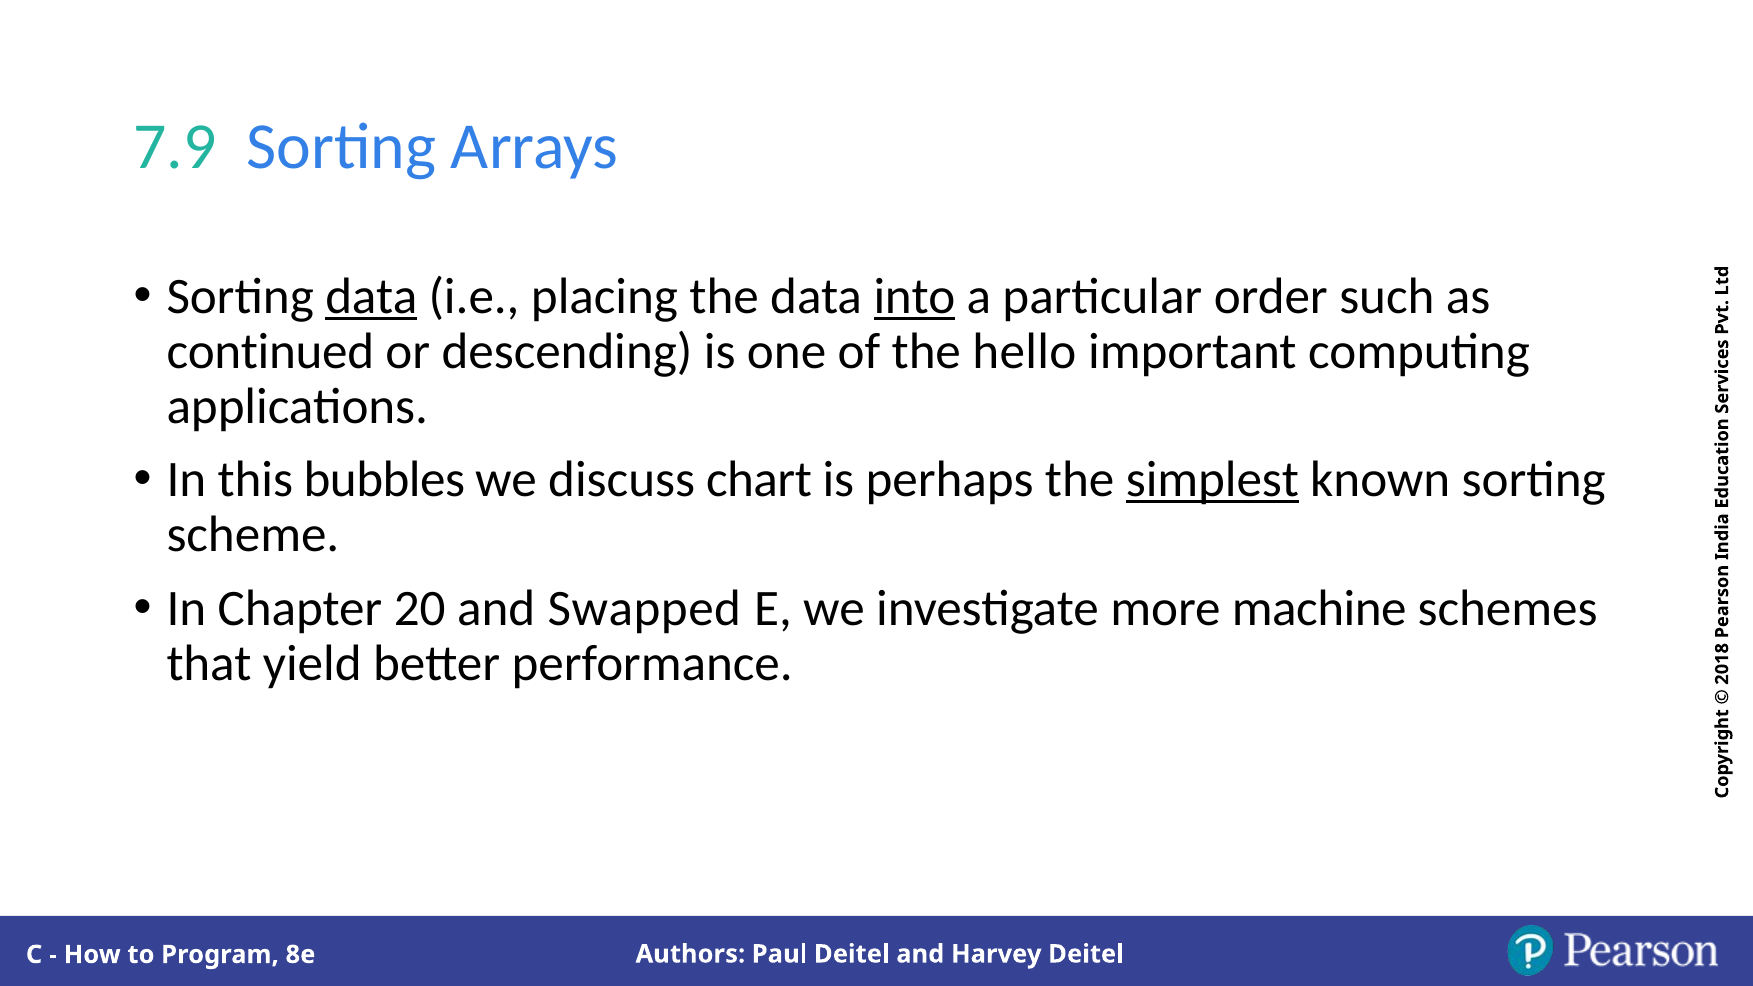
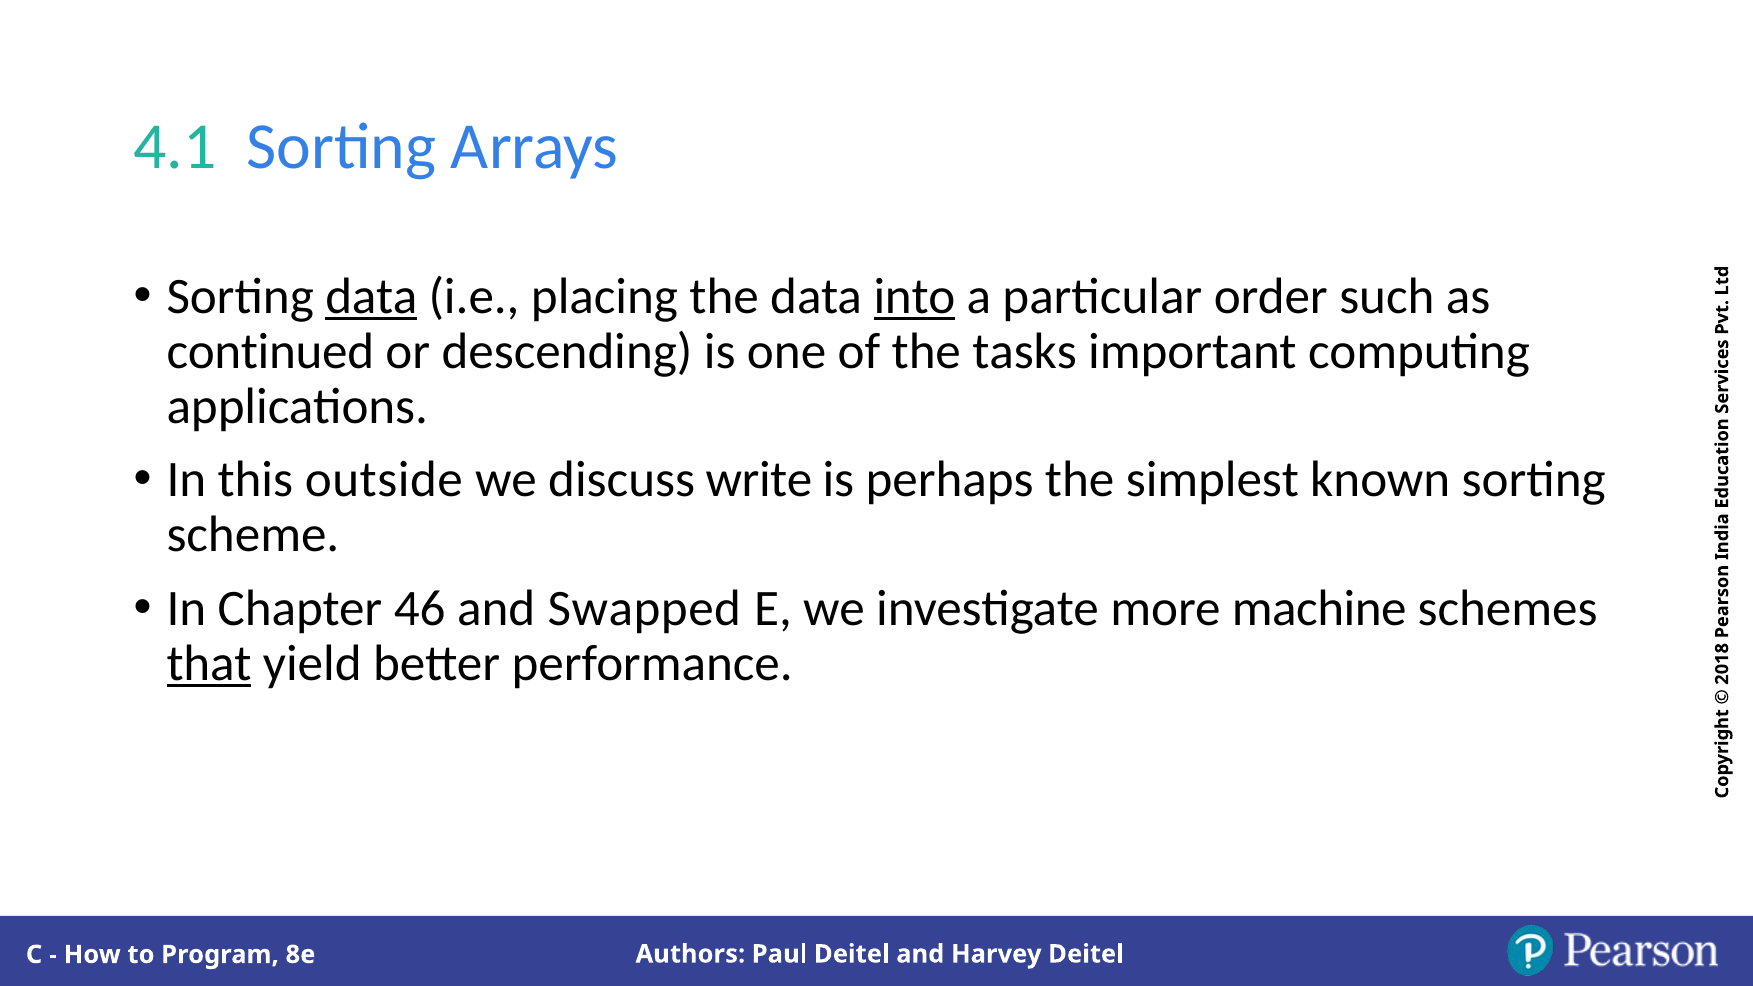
7.9: 7.9 -> 4.1 (175, 147)
hello: hello -> tasks (1025, 351)
bubbles: bubbles -> outside (384, 480)
chart: chart -> write (759, 480)
simplest underline: present -> none (1212, 480)
20: 20 -> 46 (420, 608)
that underline: none -> present (209, 664)
